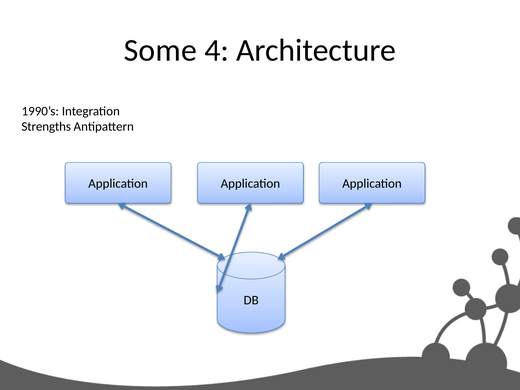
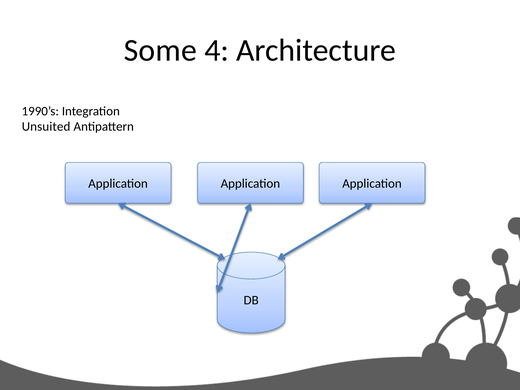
Strengths: Strengths -> Unsuited (46, 127)
